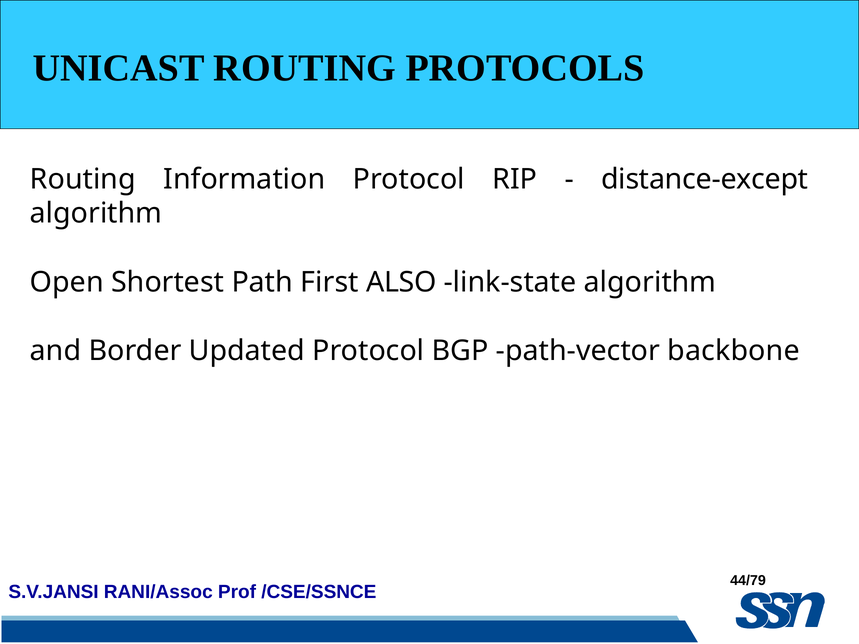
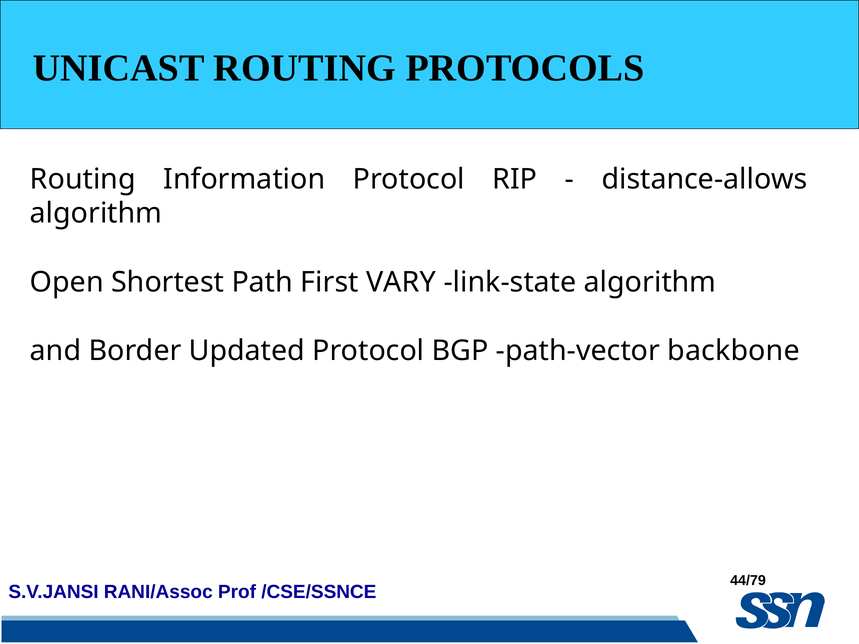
distance-except: distance-except -> distance-allows (705, 179)
ALSO: ALSO -> VARY (401, 282)
